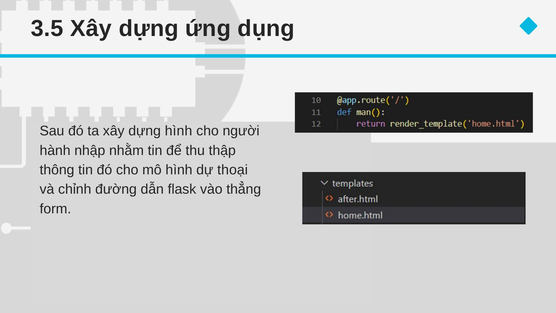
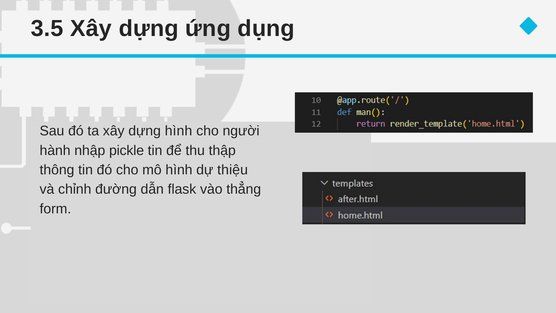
nhằm: nhằm -> pickle (127, 150)
thoại: thoại -> thiệu (233, 170)
